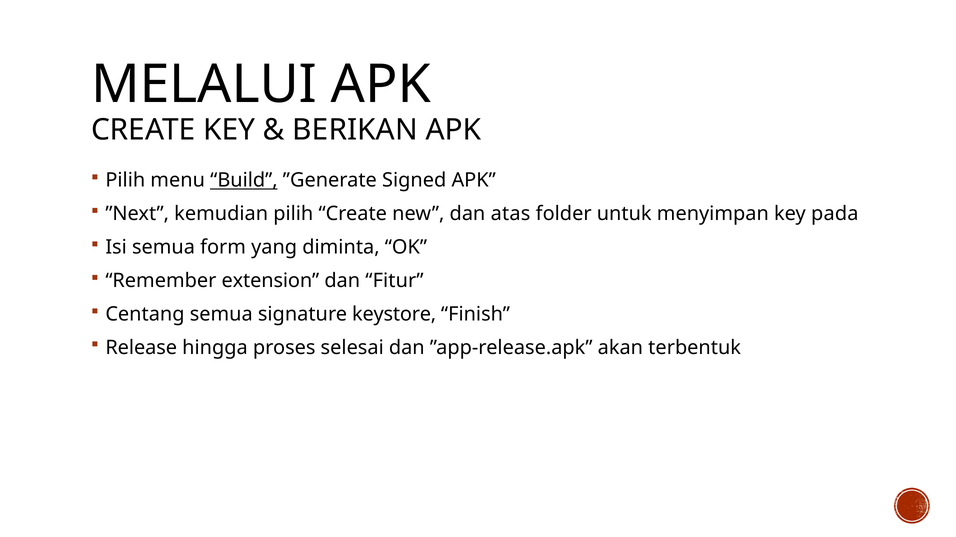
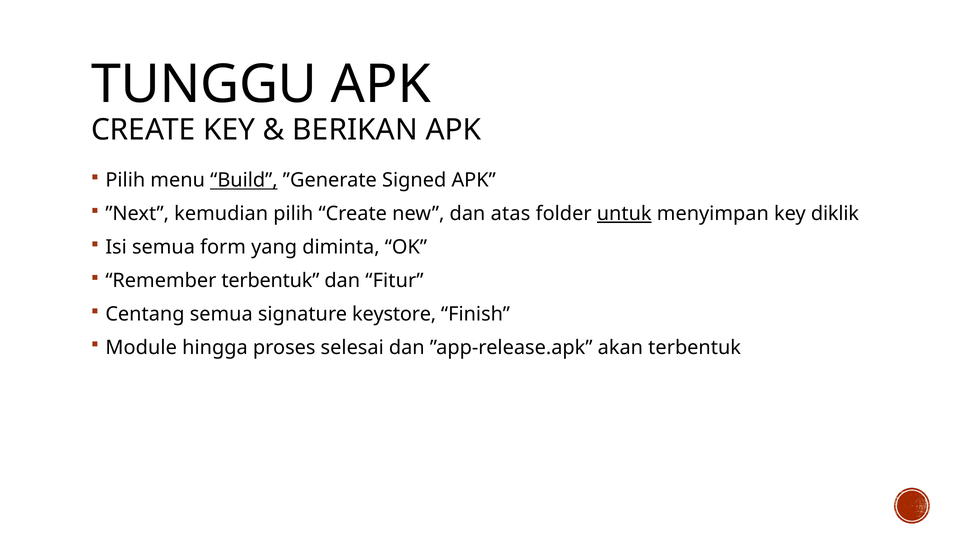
MELALUI: MELALUI -> TUNGGU (204, 85)
untuk underline: none -> present (624, 214)
pada: pada -> diklik (835, 214)
Remember extension: extension -> terbentuk (270, 281)
Release: Release -> Module (141, 348)
